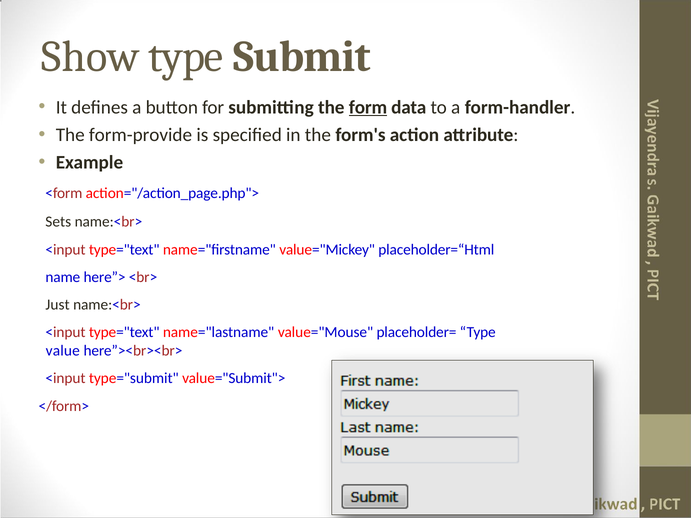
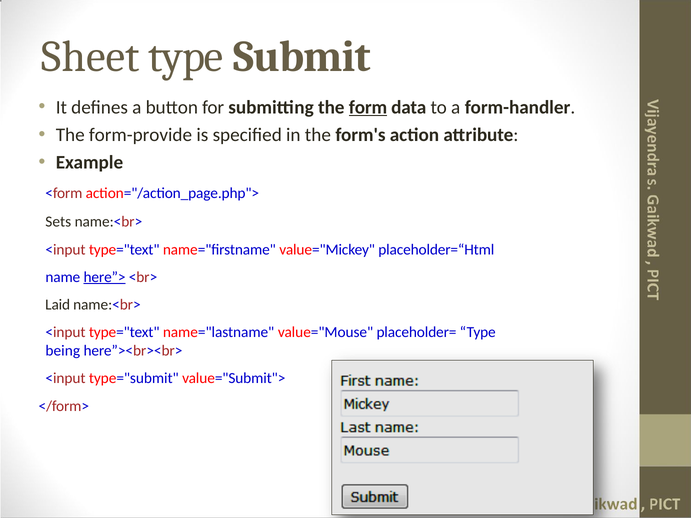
Show: Show -> Sheet (90, 57)
here”> underline: none -> present (105, 277)
Just: Just -> Laid (58, 305)
value: value -> being (63, 351)
